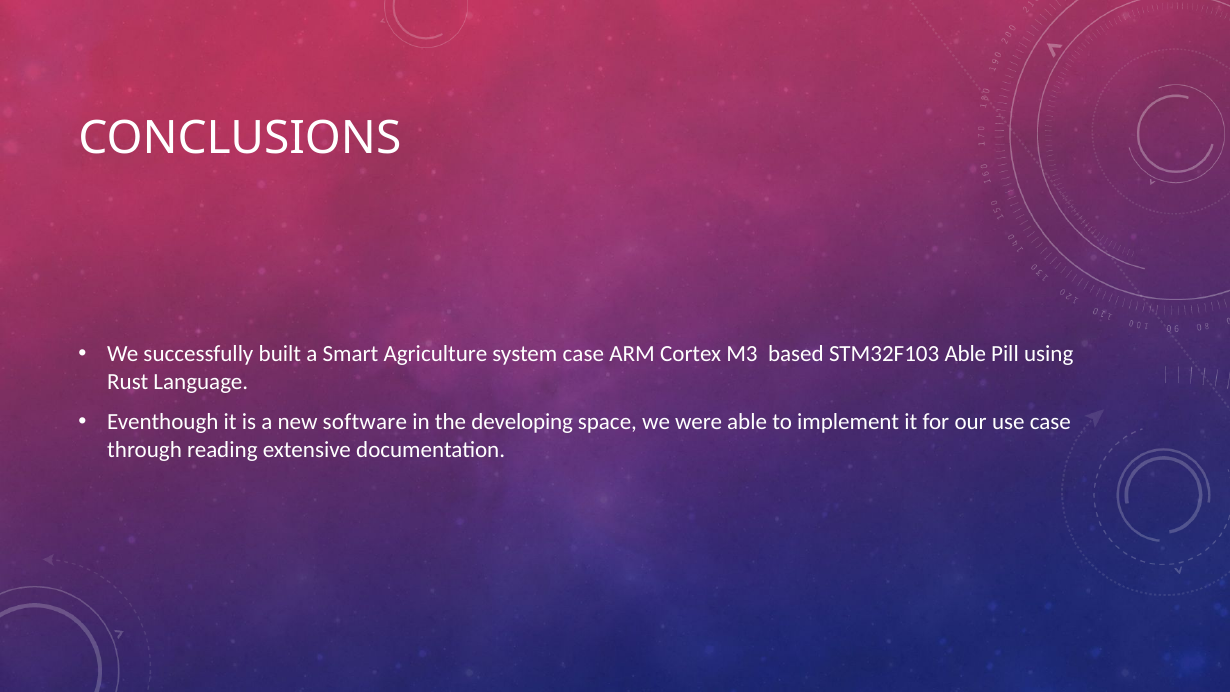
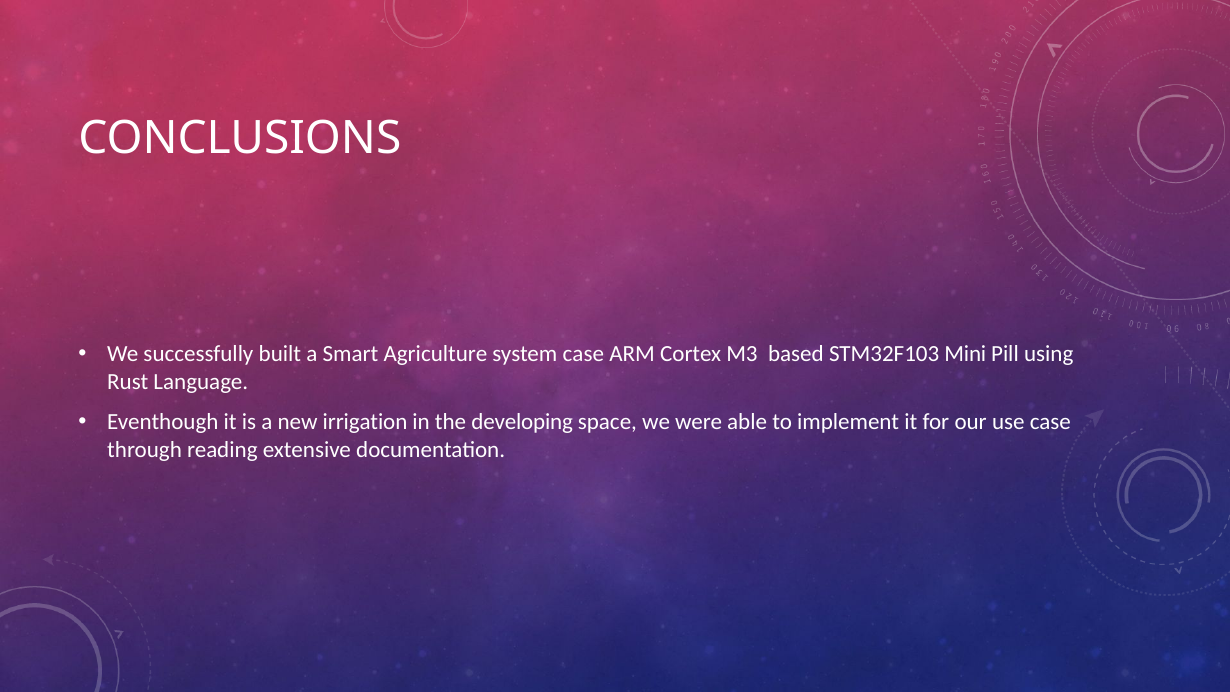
STM32F103 Able: Able -> Mini (965, 354)
software: software -> irrigation (365, 422)
